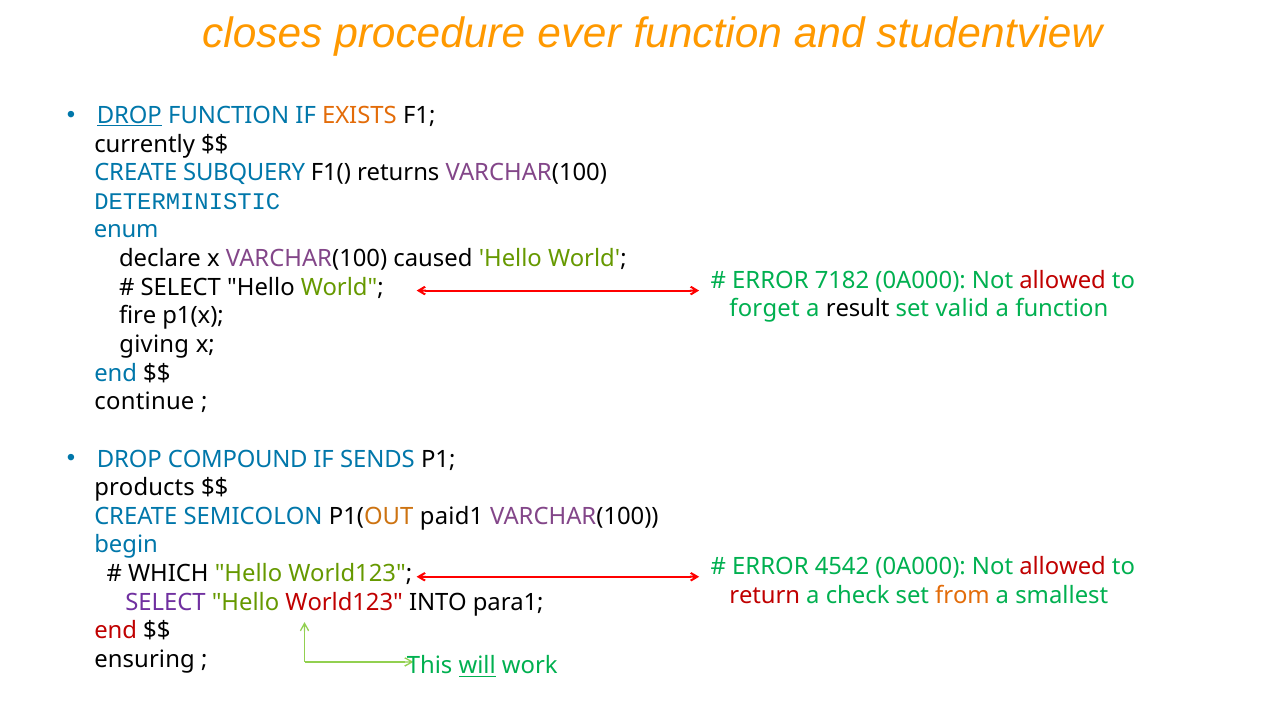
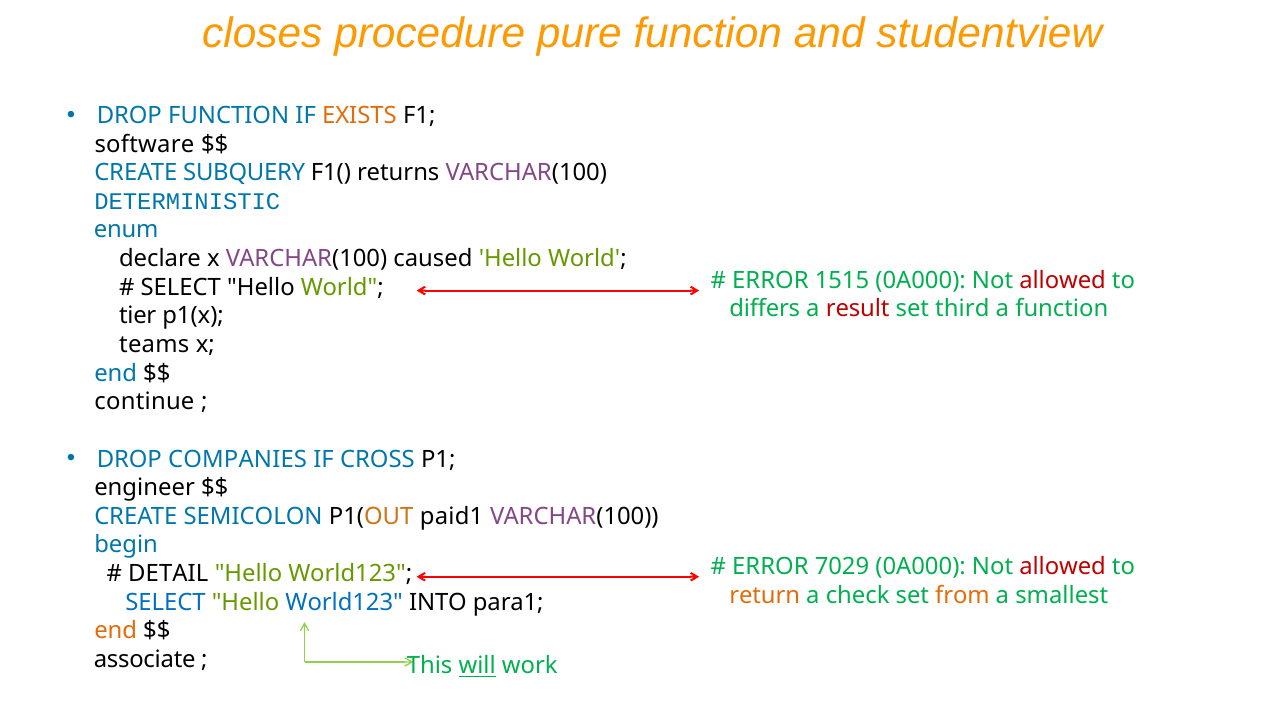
ever: ever -> pure (579, 33)
DROP underline: present -> none (129, 115)
currently: currently -> software (144, 144)
7182: 7182 -> 1515 (842, 280)
forget: forget -> differs (765, 309)
result colour: black -> red (858, 309)
valid: valid -> third (962, 309)
fire: fire -> tier (138, 316)
giving: giving -> teams (154, 344)
COMPOUND: COMPOUND -> COMPANIES (238, 459)
SENDS: SENDS -> CROSS (377, 459)
products: products -> engineer (145, 487)
4542: 4542 -> 7029 (842, 566)
WHICH: WHICH -> DETAIL (168, 573)
return colour: red -> orange (765, 595)
SELECT colour: purple -> blue (165, 602)
World123 colour: red -> blue (344, 602)
end colour: red -> orange (116, 631)
ensuring: ensuring -> associate (145, 659)
